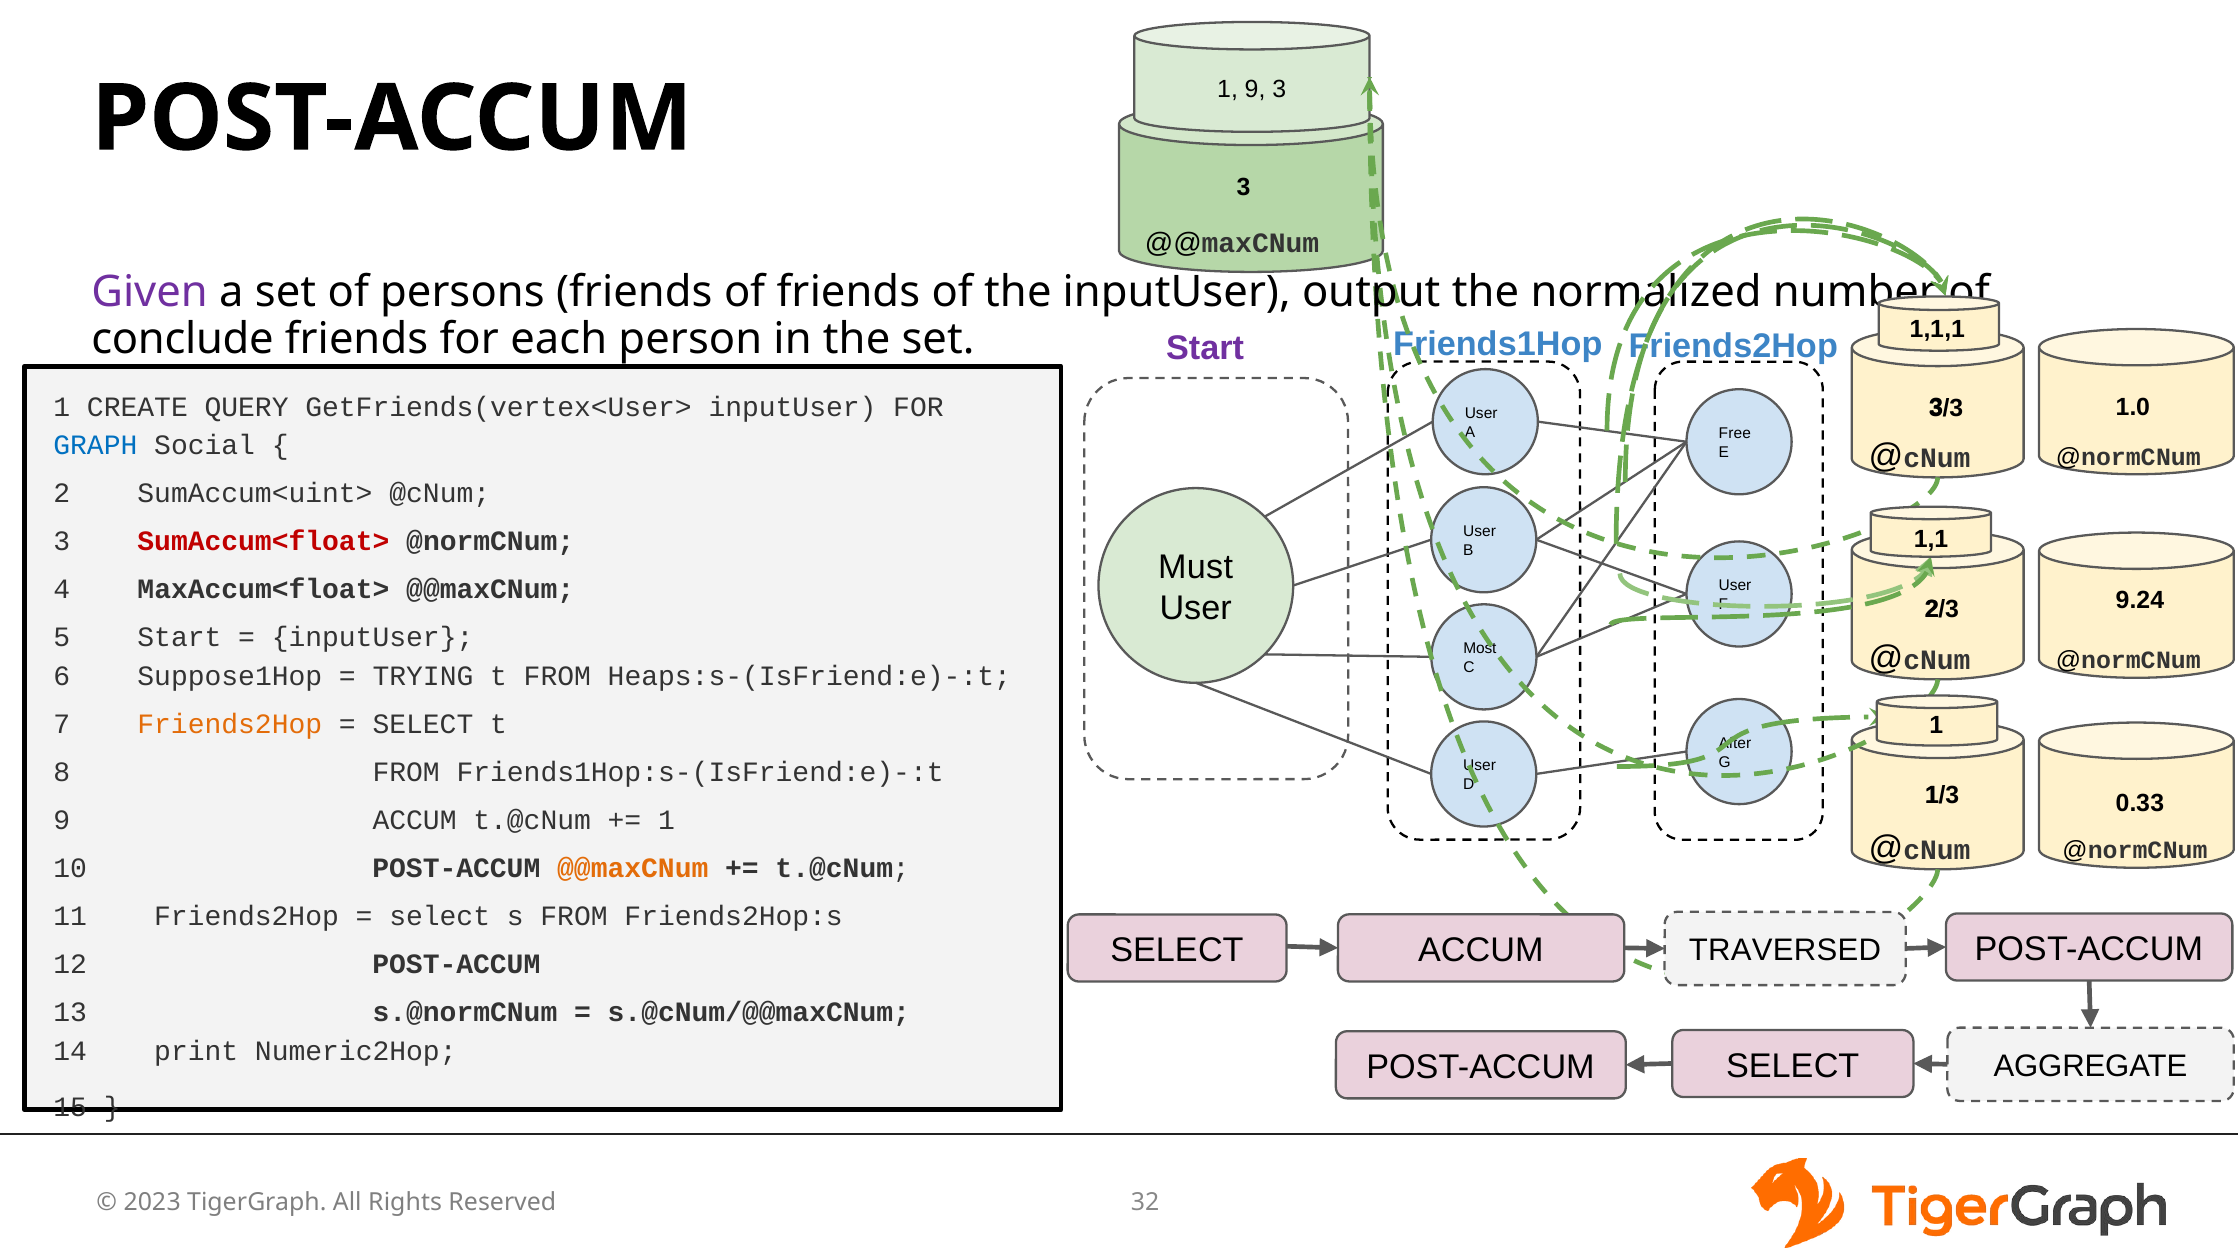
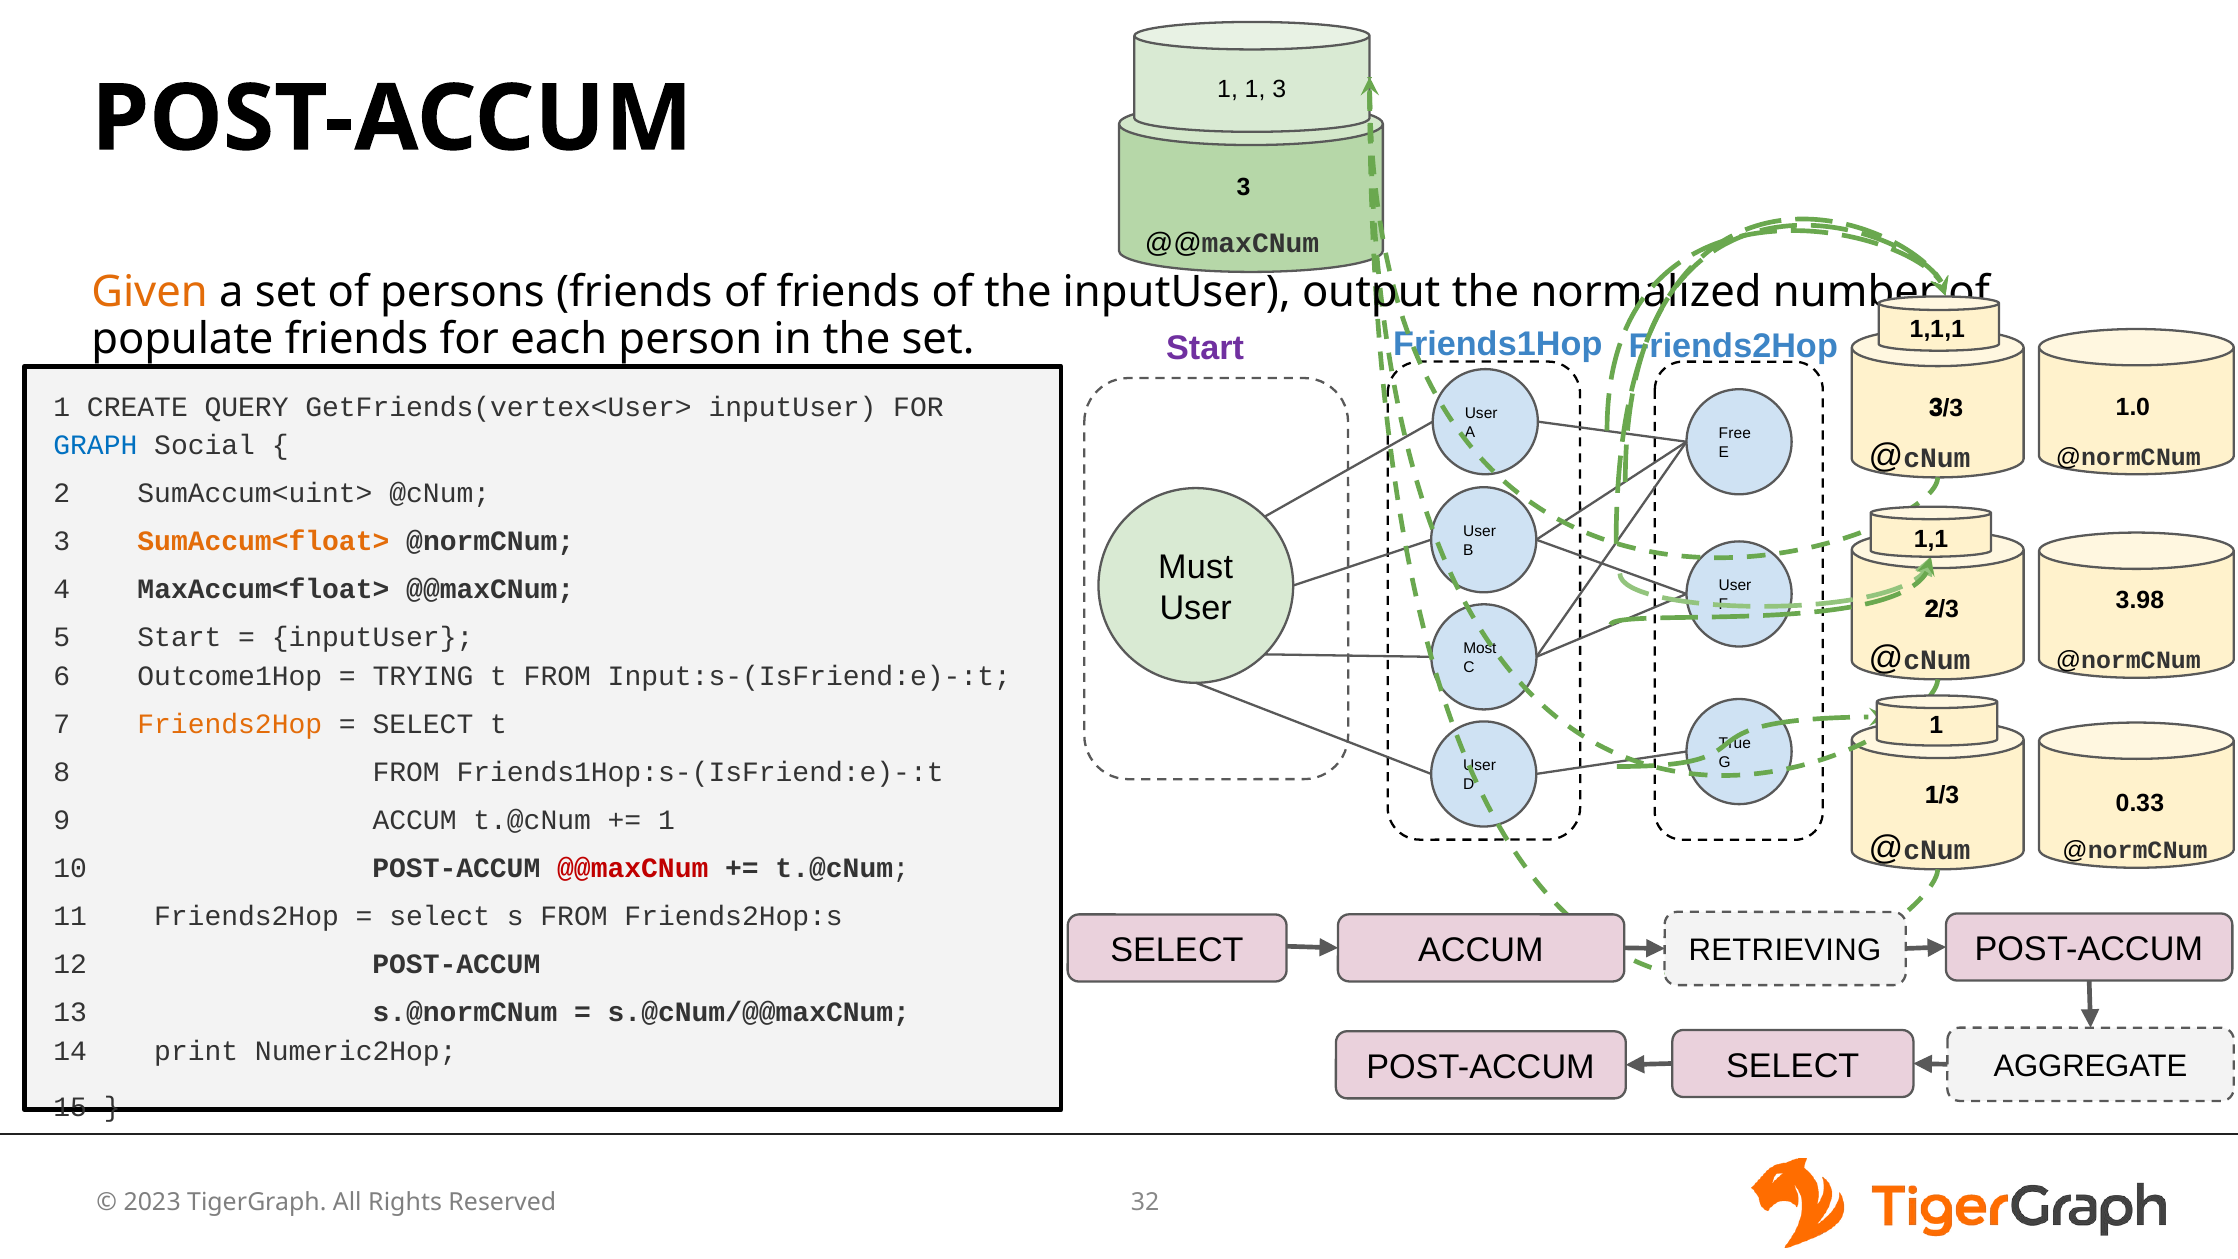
1 9: 9 -> 1 (1255, 89)
Given colour: purple -> orange (150, 292)
conclude: conclude -> populate (182, 339)
SumAccum<float> colour: red -> orange (263, 542)
9.24: 9.24 -> 3.98 (2140, 601)
Suppose1Hop: Suppose1Hop -> Outcome1Hop (230, 676)
Heaps:s-(IsFriend:e)-:t: Heaps:s-(IsFriend:e)-:t -> Input:s-(IsFriend:e)-:t (809, 676)
After: After -> True (1735, 743)
@@maxCNum colour: orange -> red (633, 868)
TRAVERSED: TRAVERSED -> RETRIEVING (1785, 951)
